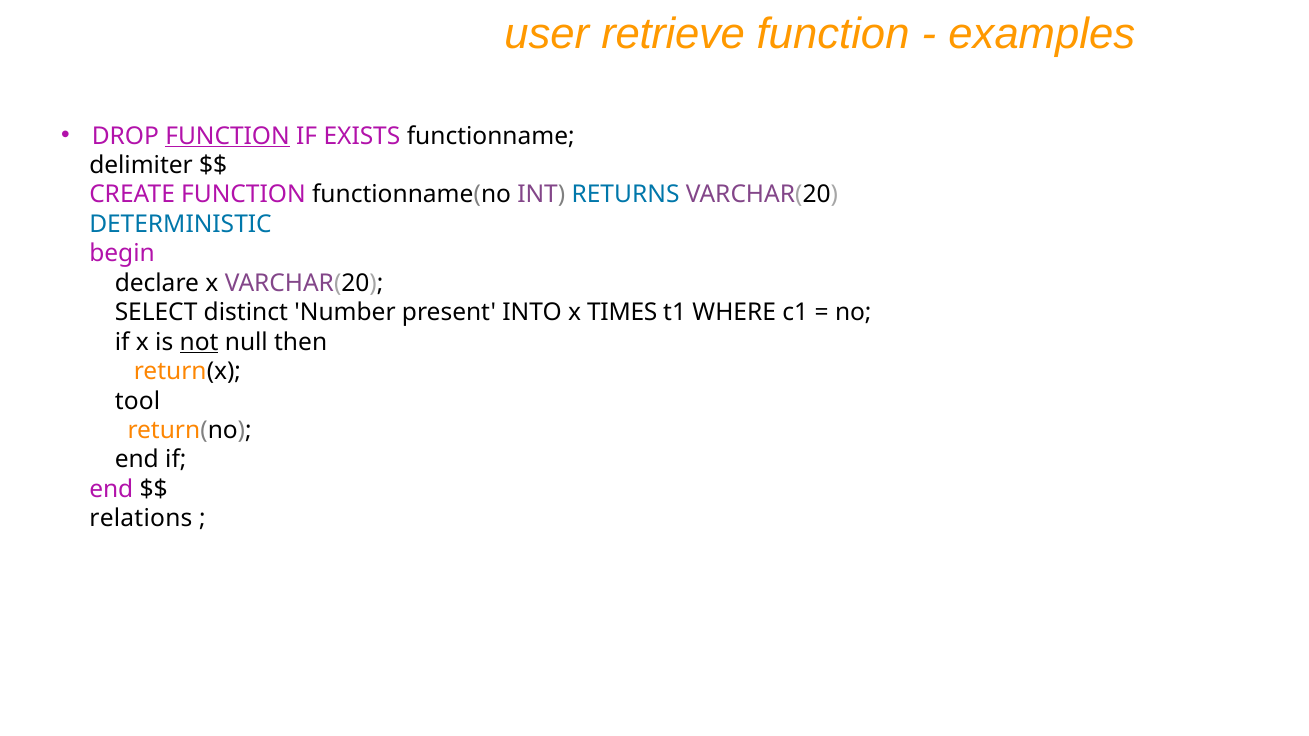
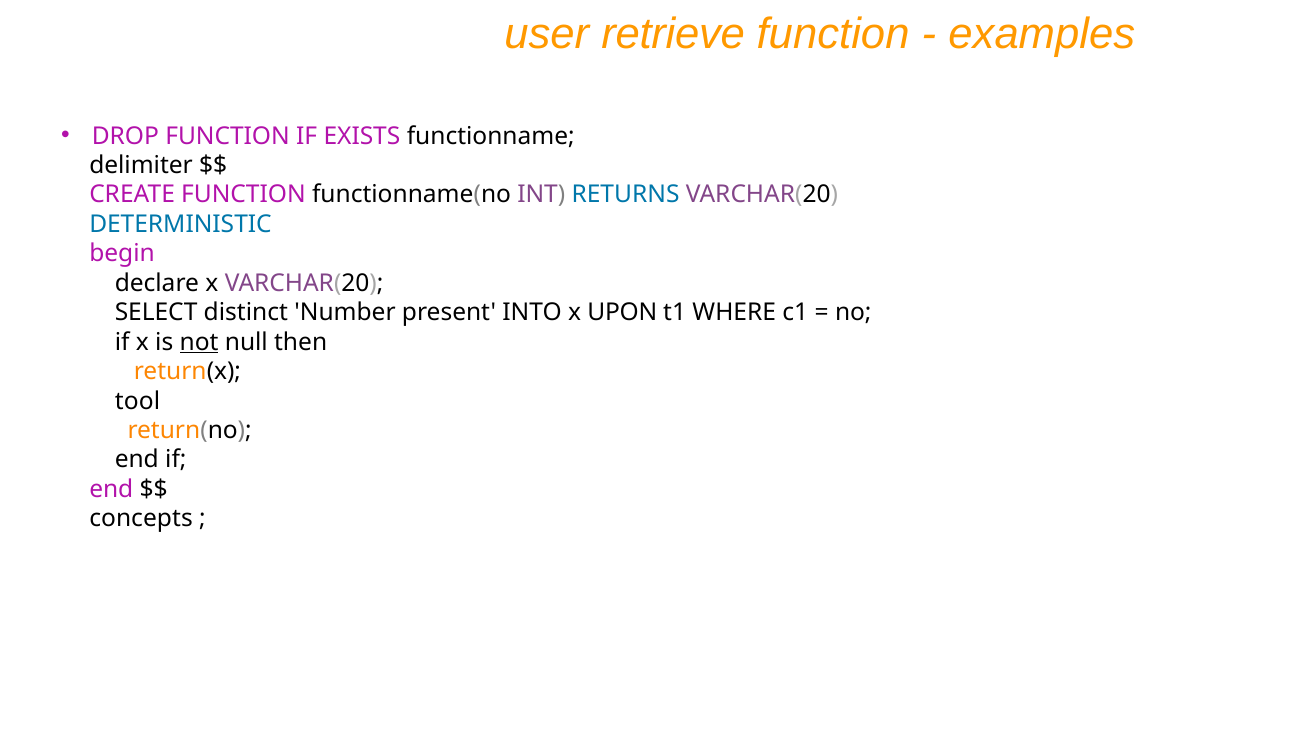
FUNCTION underline: present -> none (228, 136)
TIMES: TIMES -> UPON (622, 313)
relations: relations -> concepts (141, 519)
